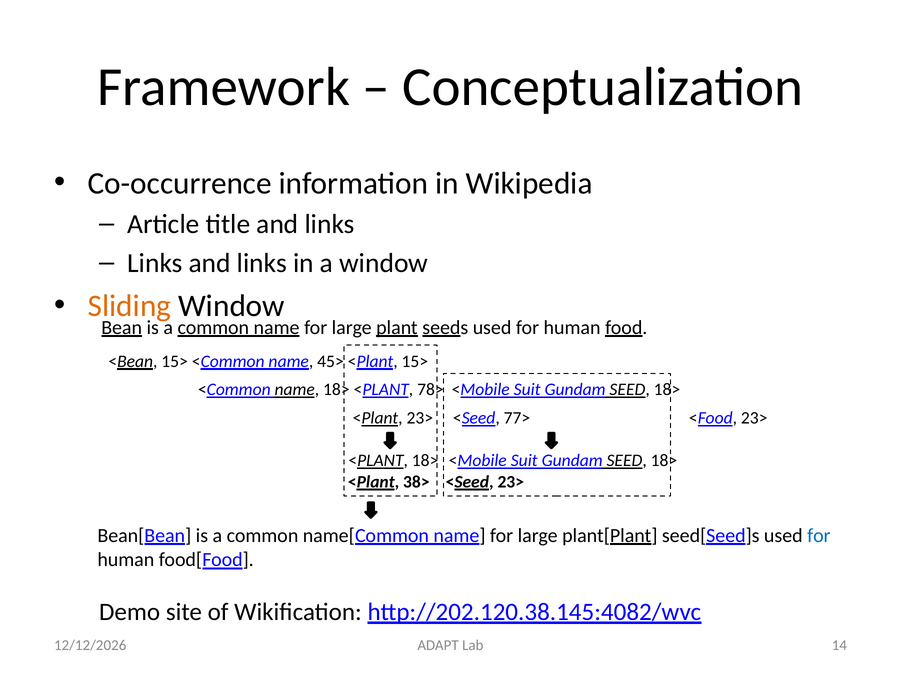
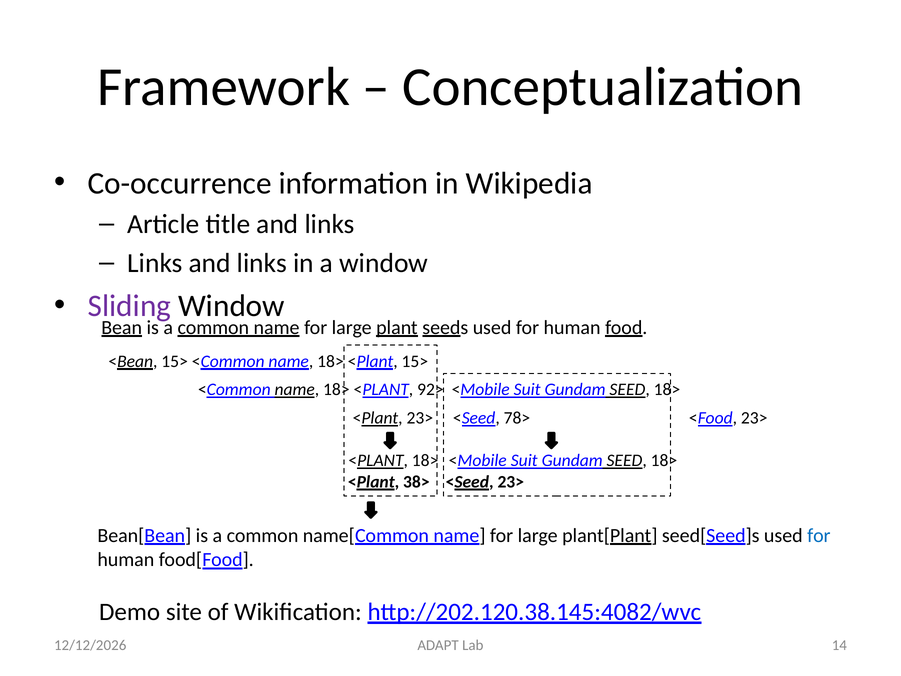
Sliding colour: orange -> purple (130, 306)
45>: 45> -> 18> (330, 361)
78>: 78> -> 92> (430, 390)
77>: 77> -> 78> (517, 418)
